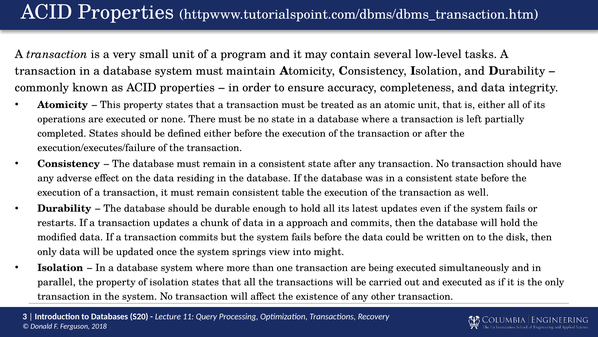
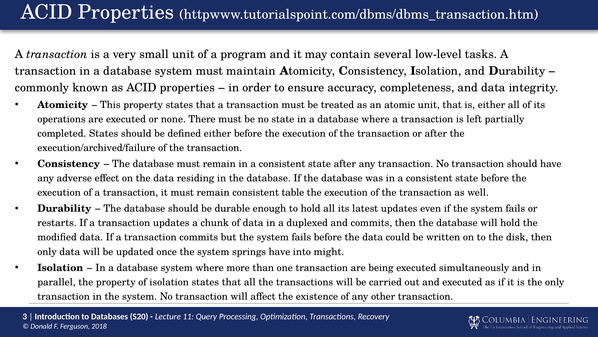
execution/executes/failure: execution/executes/failure -> execution/archived/failure (96, 148)
approach: approach -> duplexed (307, 223)
springs view: view -> have (279, 251)
